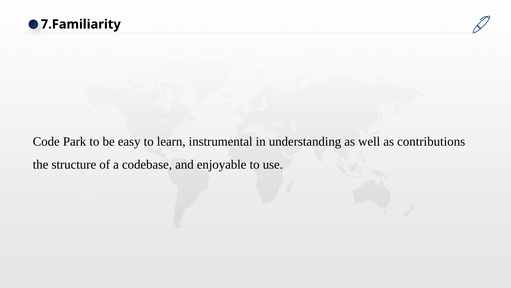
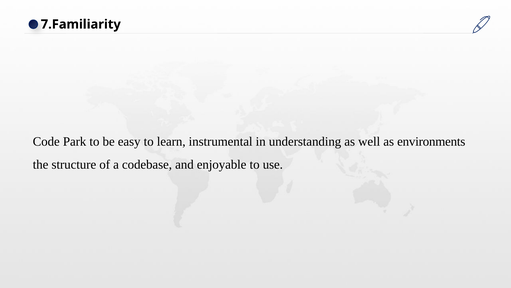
contributions: contributions -> environments (431, 141)
